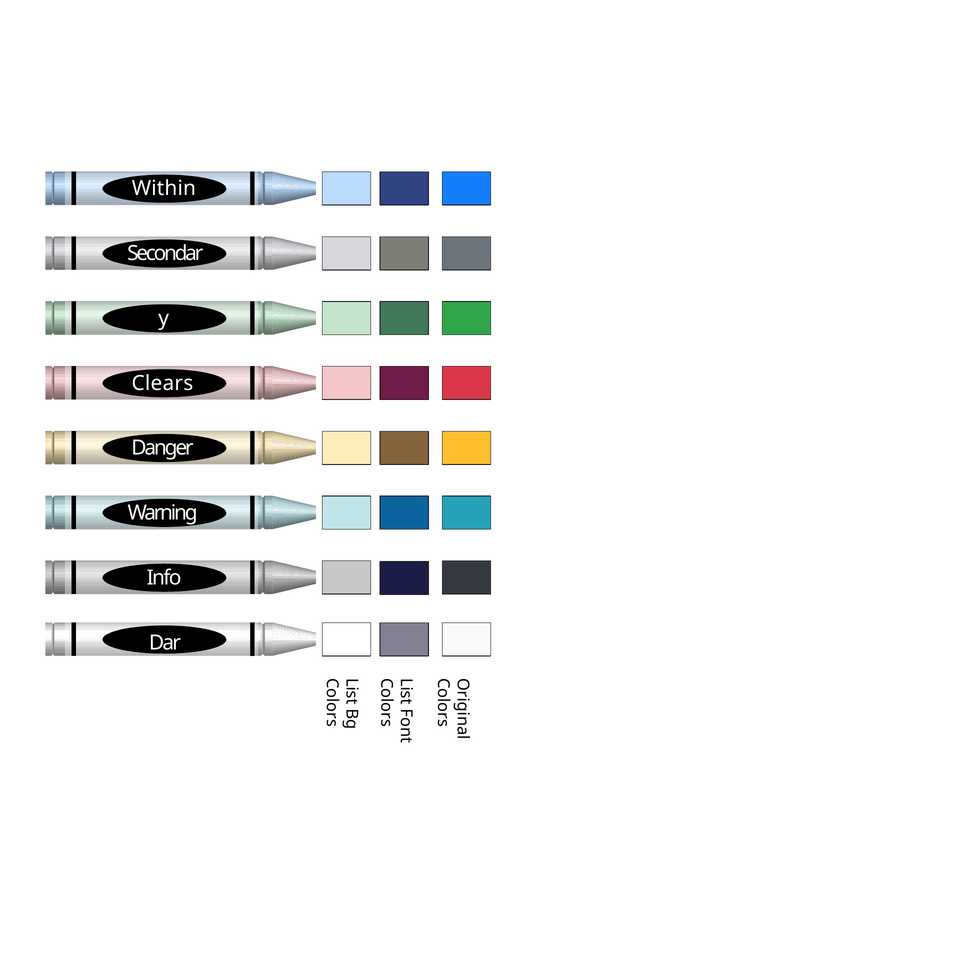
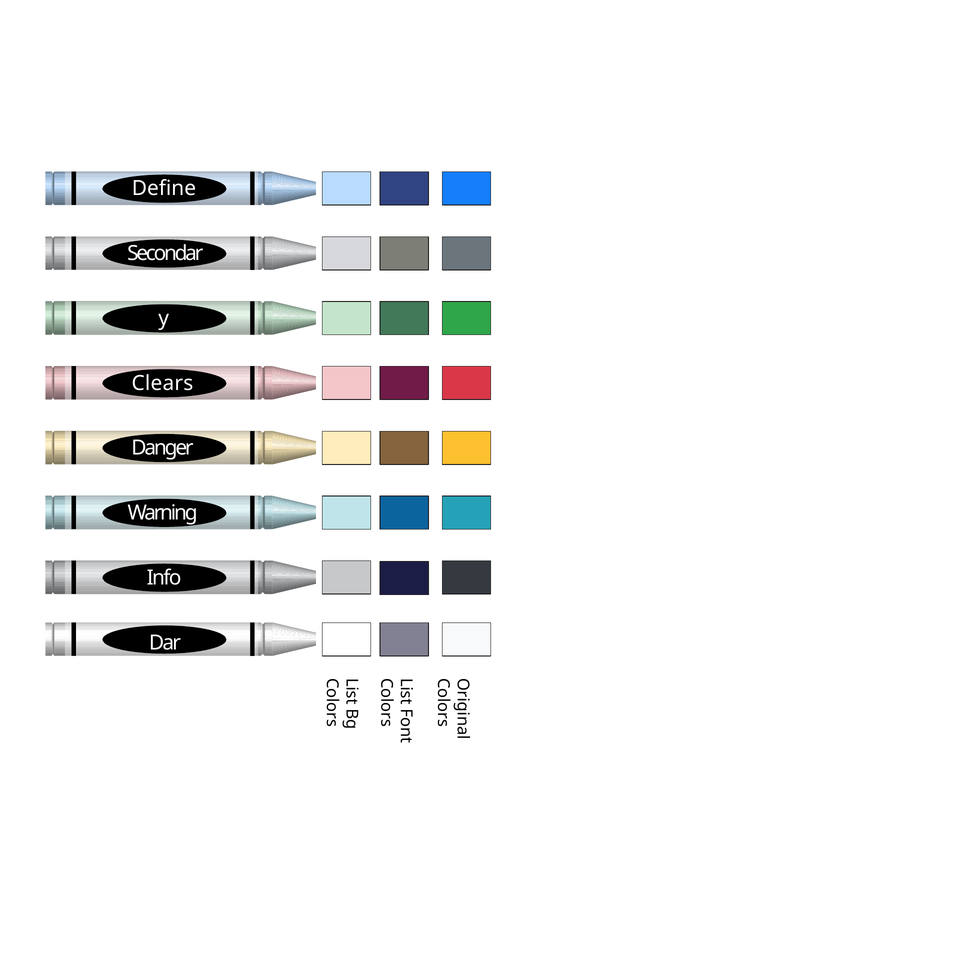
Within: Within -> Define (164, 188)
